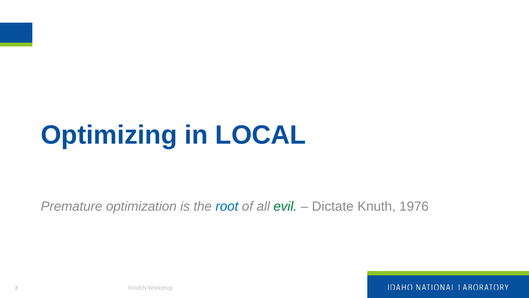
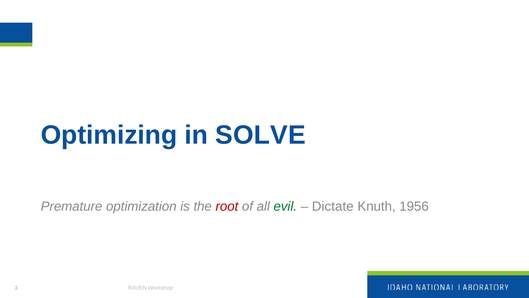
LOCAL: LOCAL -> SOLVE (260, 135)
root colour: blue -> red (227, 206)
1976: 1976 -> 1956 (414, 206)
